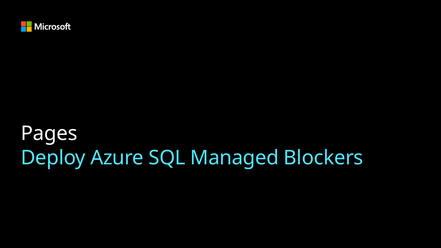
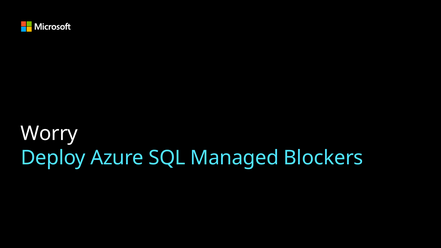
Pages: Pages -> Worry (49, 133)
